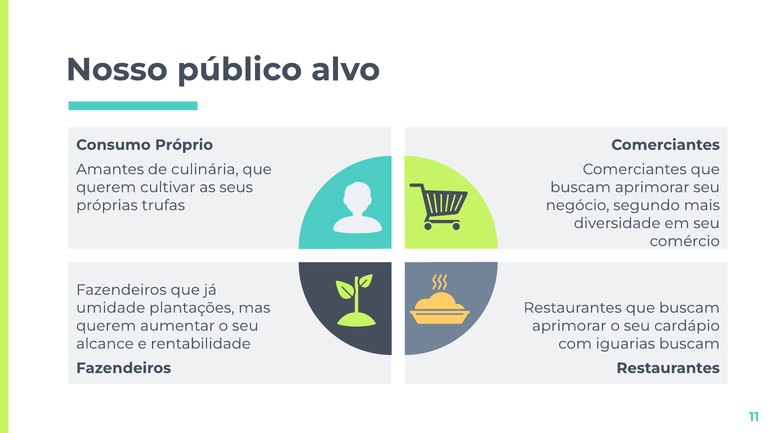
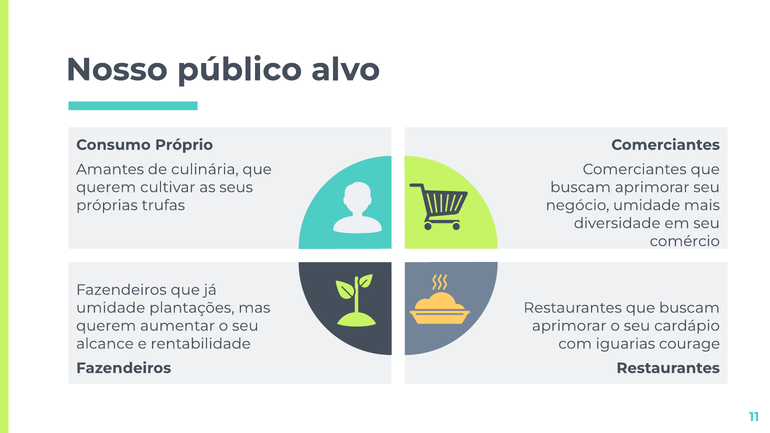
negócio segundo: segundo -> umidade (647, 205)
iguarias buscam: buscam -> courage (690, 344)
